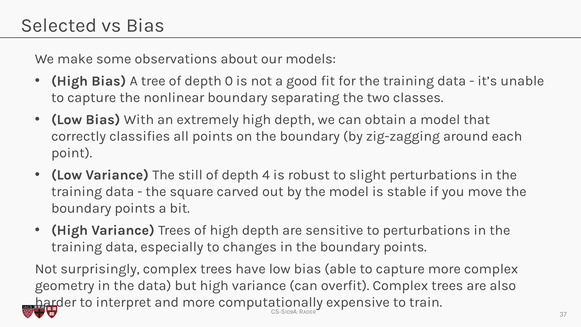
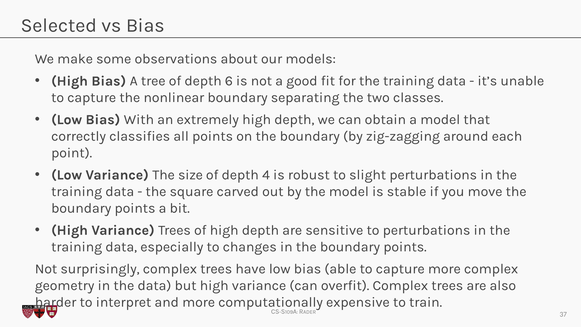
0: 0 -> 6 (229, 81)
still: still -> size (190, 175)
